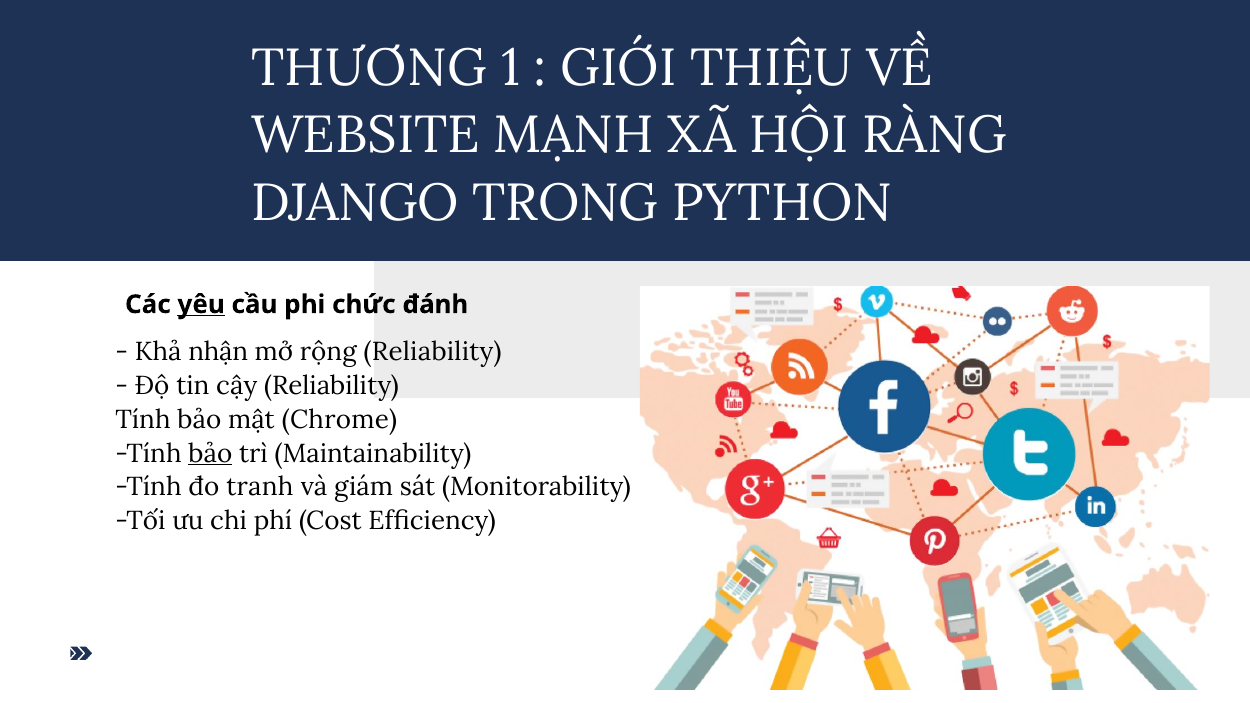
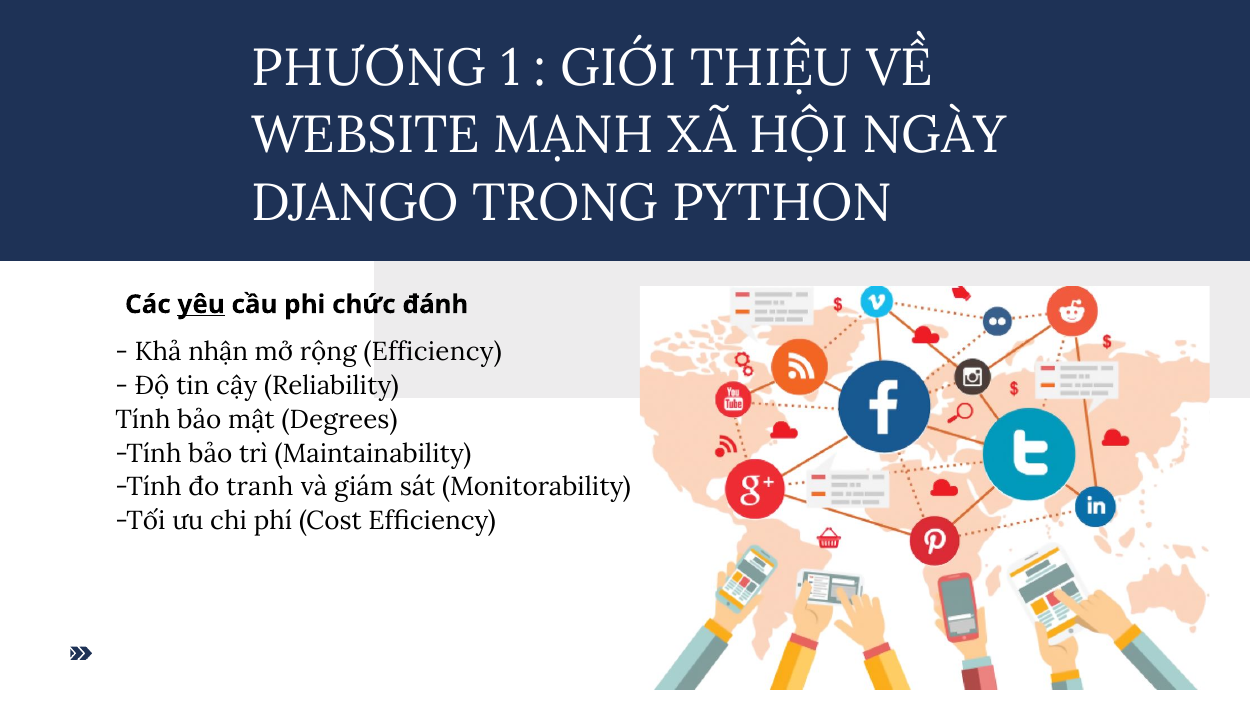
THƯƠNG: THƯƠNG -> PHƯƠNG (369, 68)
RÀNG: RÀNG -> NGÀY (935, 136)
rộng Reliability: Reliability -> Efficiency (433, 352)
Chrome: Chrome -> Degrees (340, 420)
bảo underline: present -> none (210, 454)
